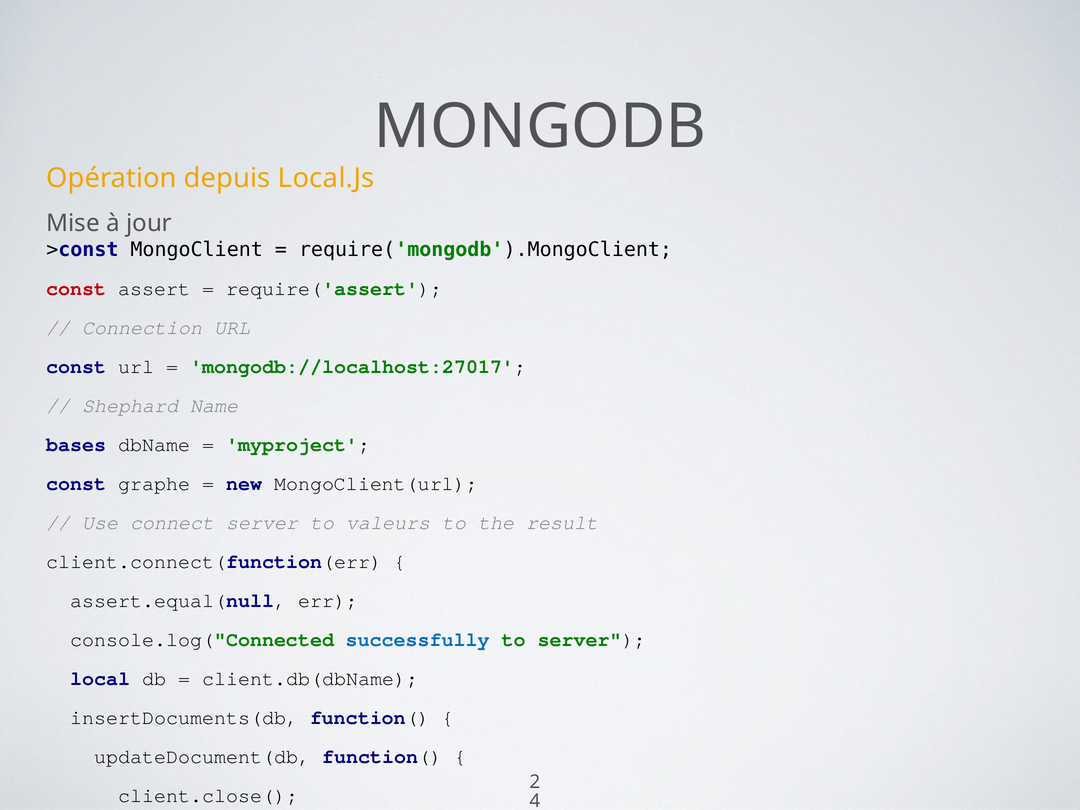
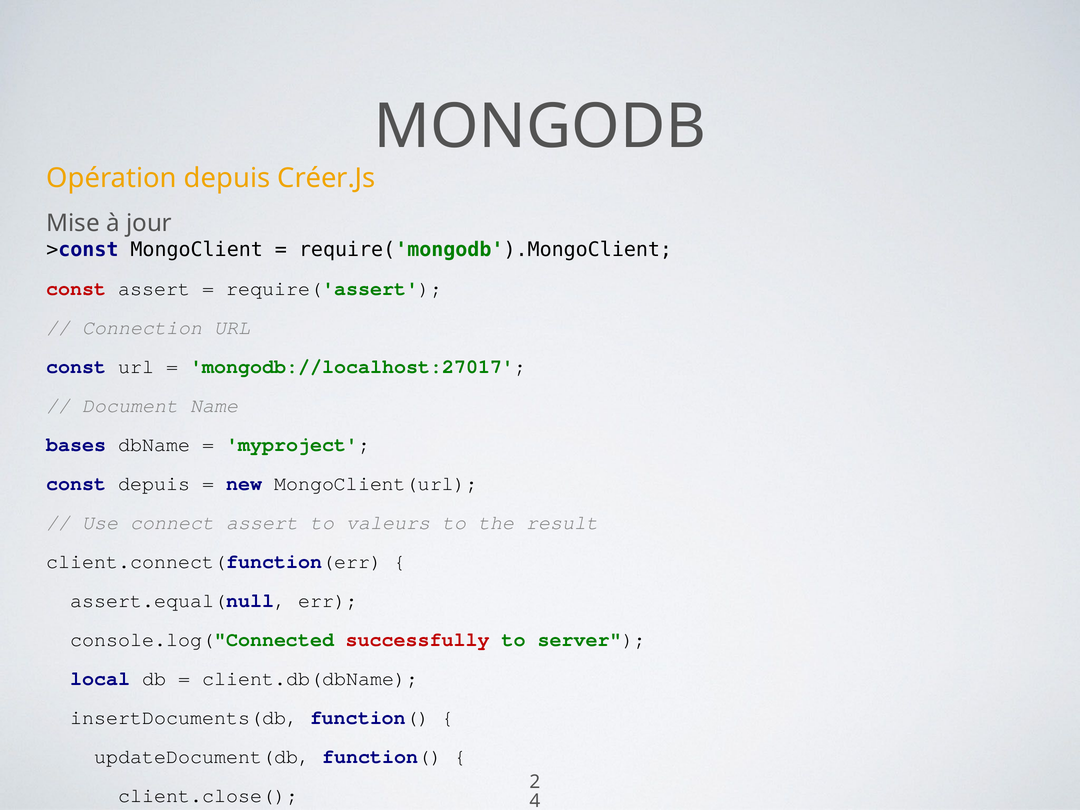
Local.Js: Local.Js -> Créer.Js (326, 178)
Shephard: Shephard -> Document (130, 406)
const graphe: graphe -> depuis (154, 484)
connect server: server -> assert (262, 523)
successfully colour: blue -> red (418, 640)
